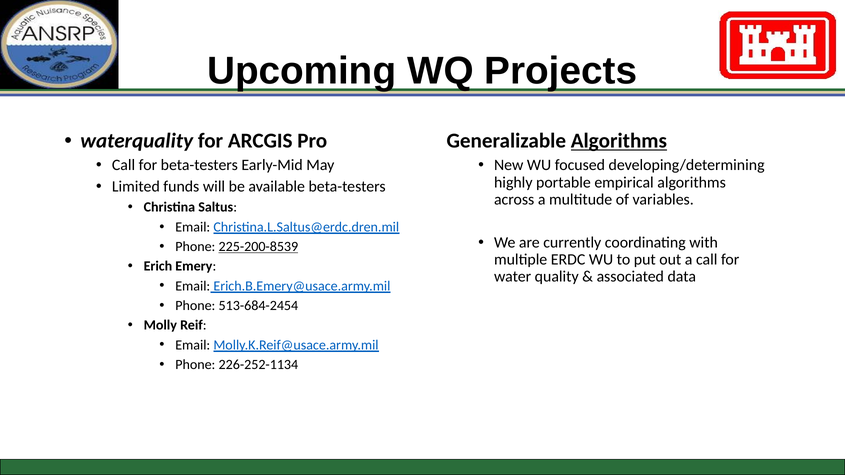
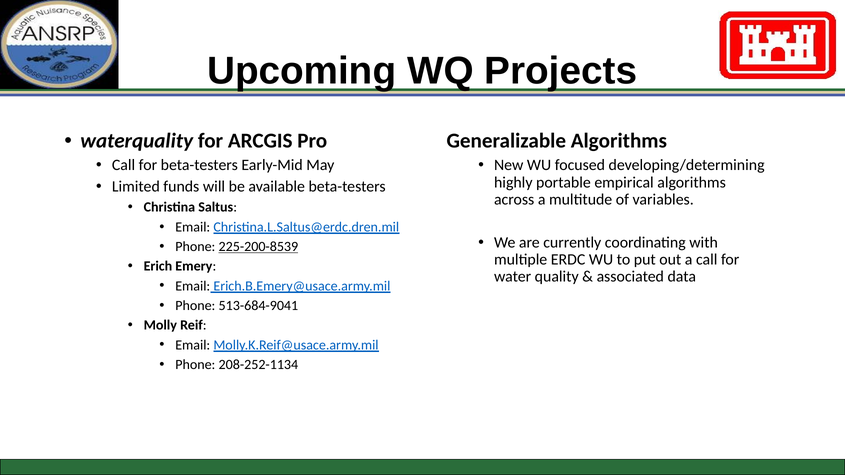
Algorithms underline: present -> none (619, 141)
513-684-2454: 513-684-2454 -> 513-684-9041 (258, 306)
226-252-1134: 226-252-1134 -> 208-252-1134 (258, 365)
